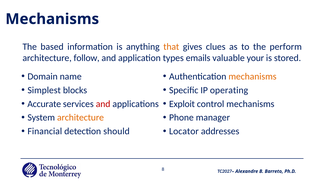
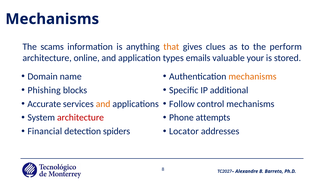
based: based -> scams (52, 46)
follow: follow -> online (87, 58)
Simplest: Simplest -> Phishing (44, 90)
operating: operating -> additional (229, 90)
and colour: red -> orange (103, 104)
Exploit: Exploit -> Follow (182, 104)
architecture colour: orange -> red (80, 117)
manager: manager -> attempts (213, 117)
should: should -> spiders (117, 131)
